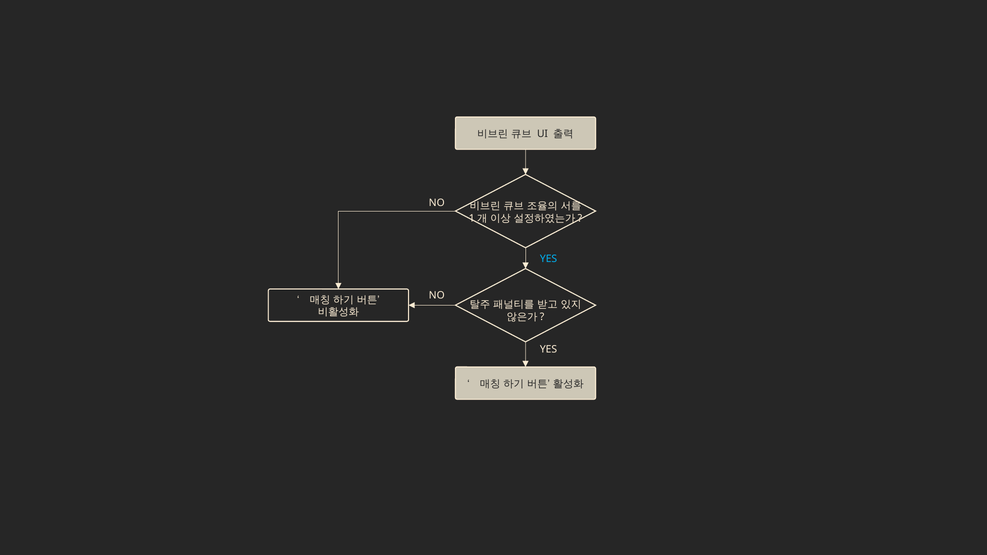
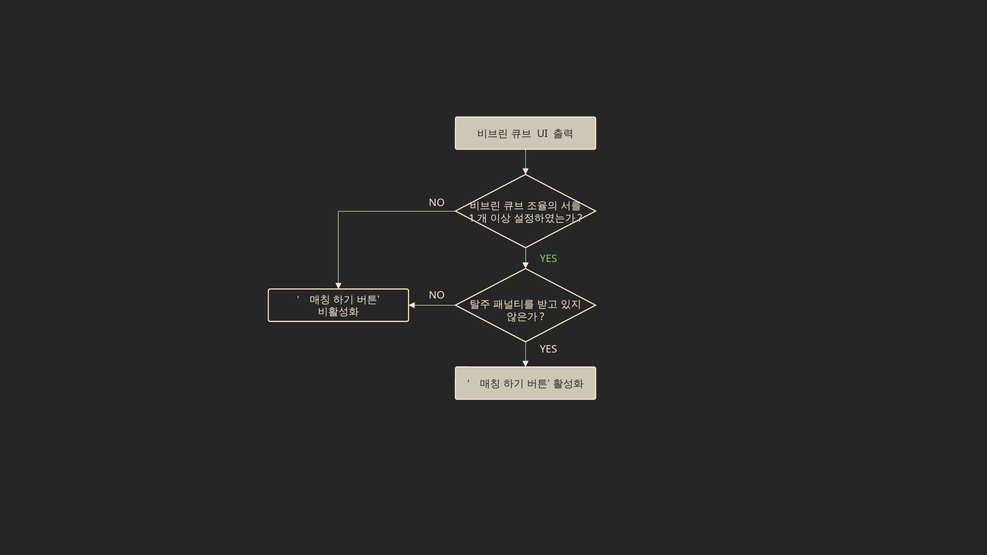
YES colour: light blue -> light green (549, 259)
